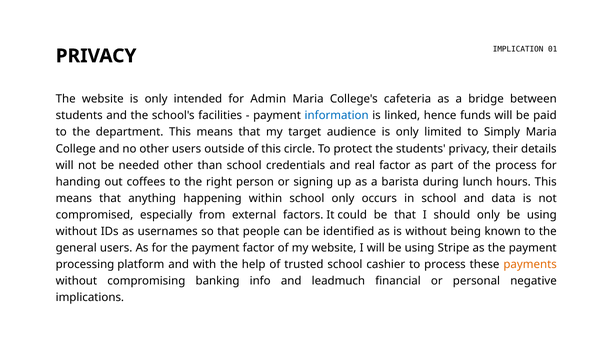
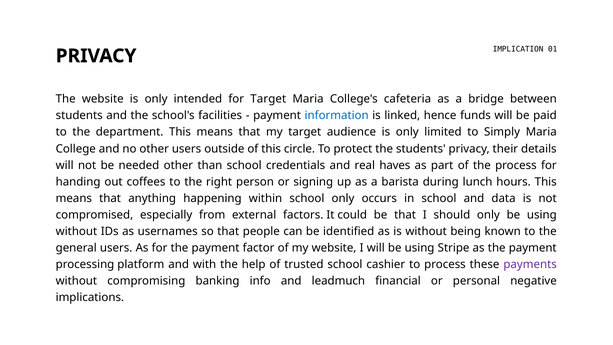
for Admin: Admin -> Target (268, 99)
real factor: factor -> haves (395, 165)
payments colour: orange -> purple (530, 264)
